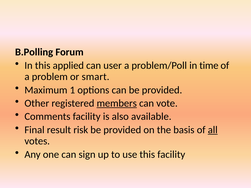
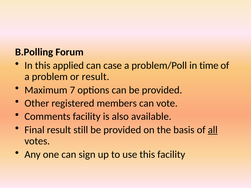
user: user -> case (113, 65)
or smart: smart -> result (96, 77)
1: 1 -> 7 (72, 90)
members underline: present -> none (117, 103)
risk: risk -> still (81, 130)
